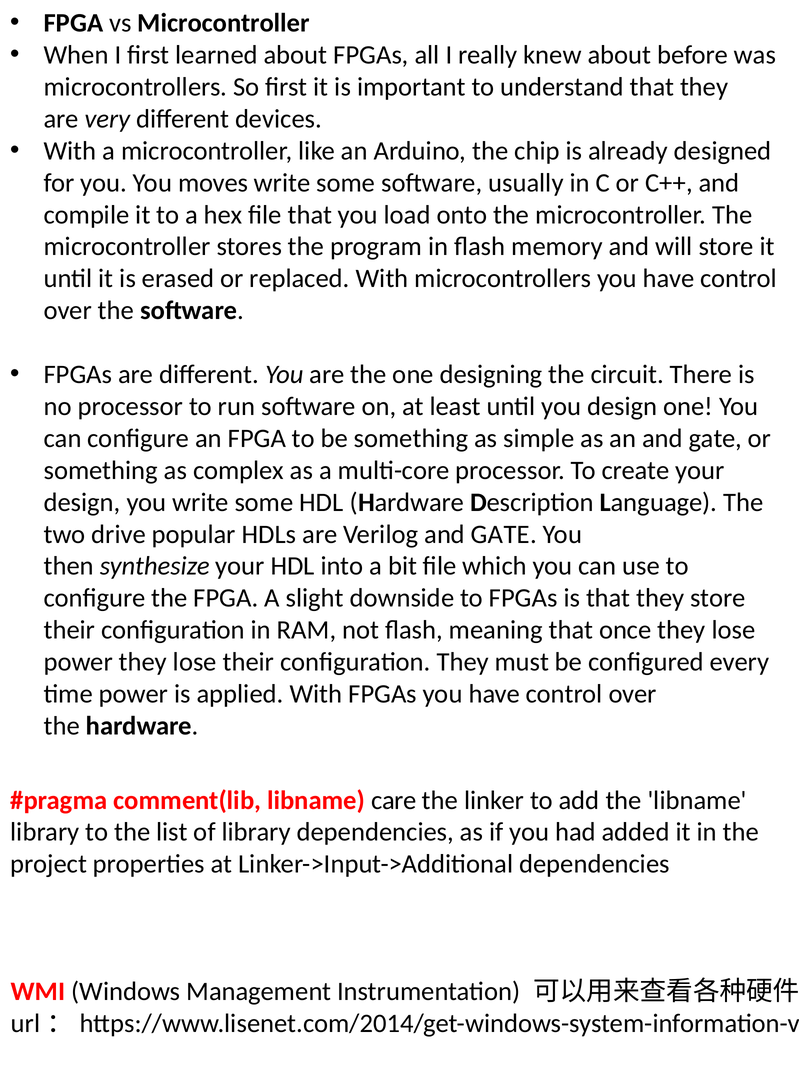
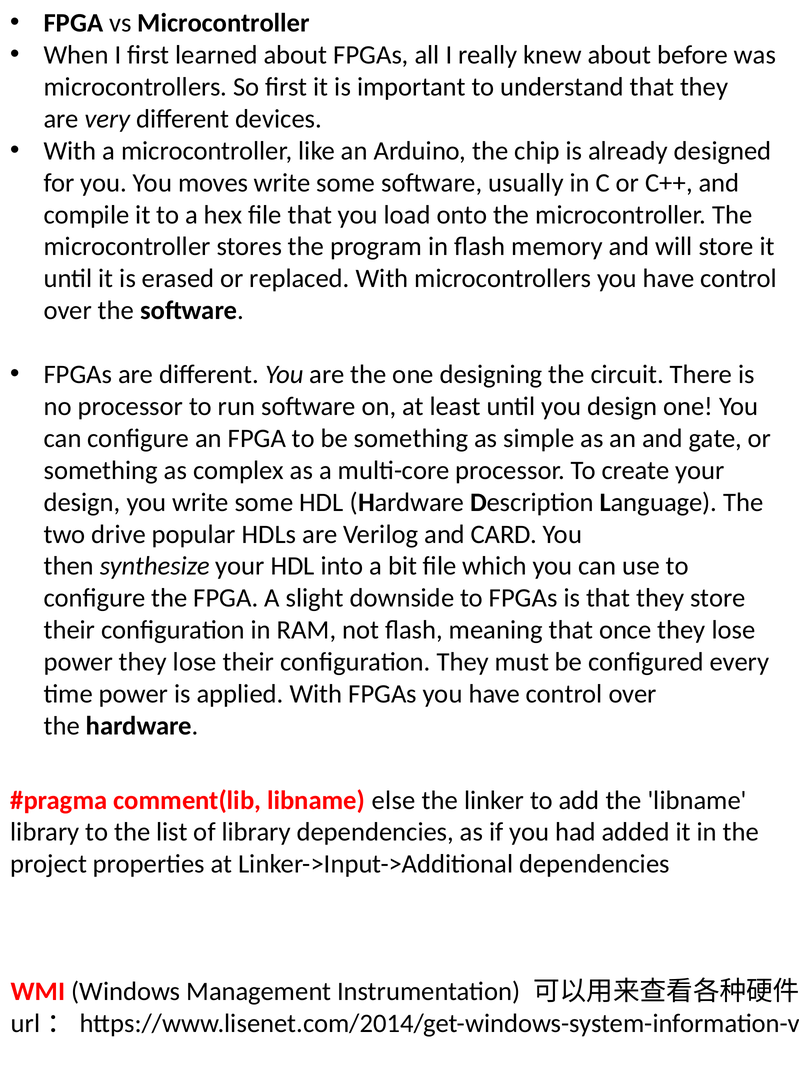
Verilog and GATE: GATE -> CARD (504, 534)
care: care -> else (394, 800)
